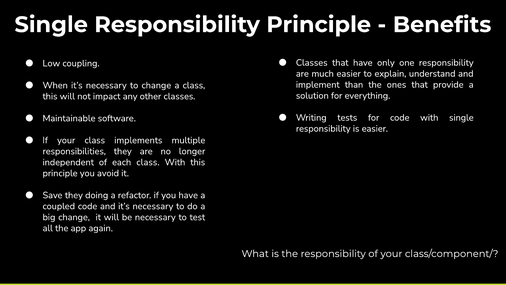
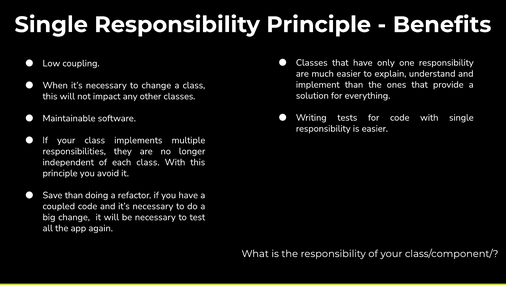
Save they: they -> than (74, 195)
